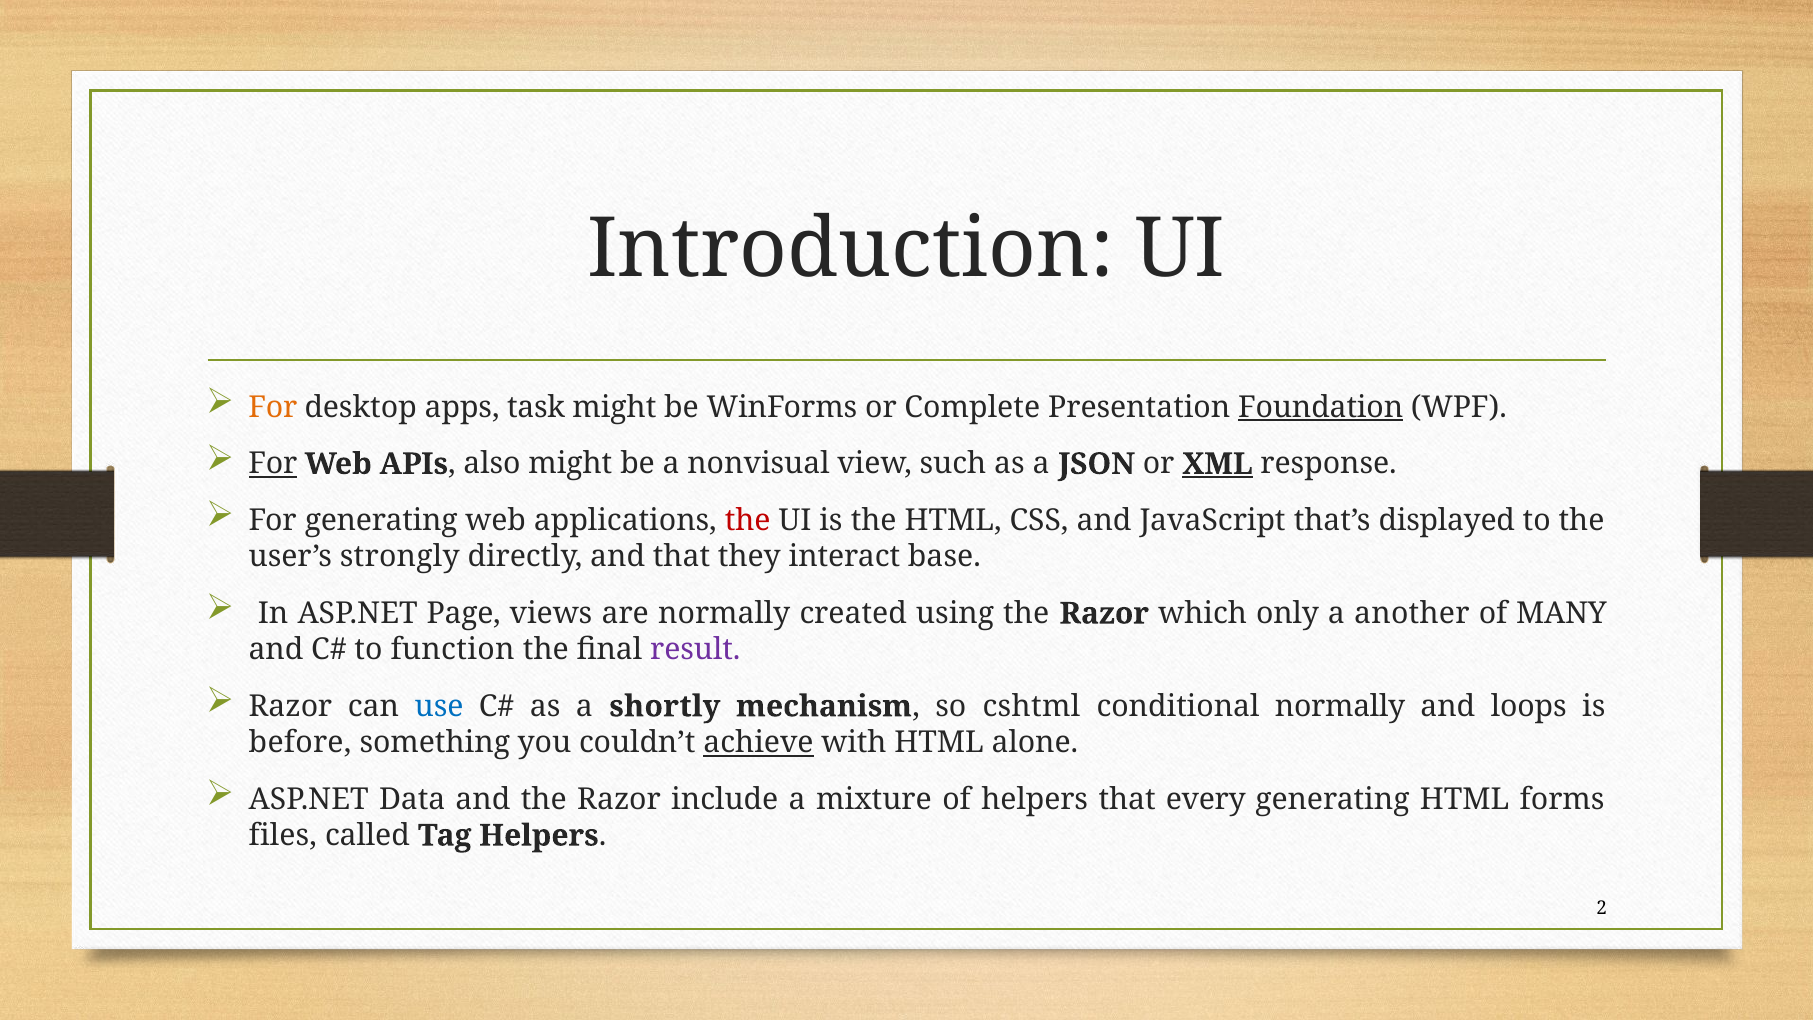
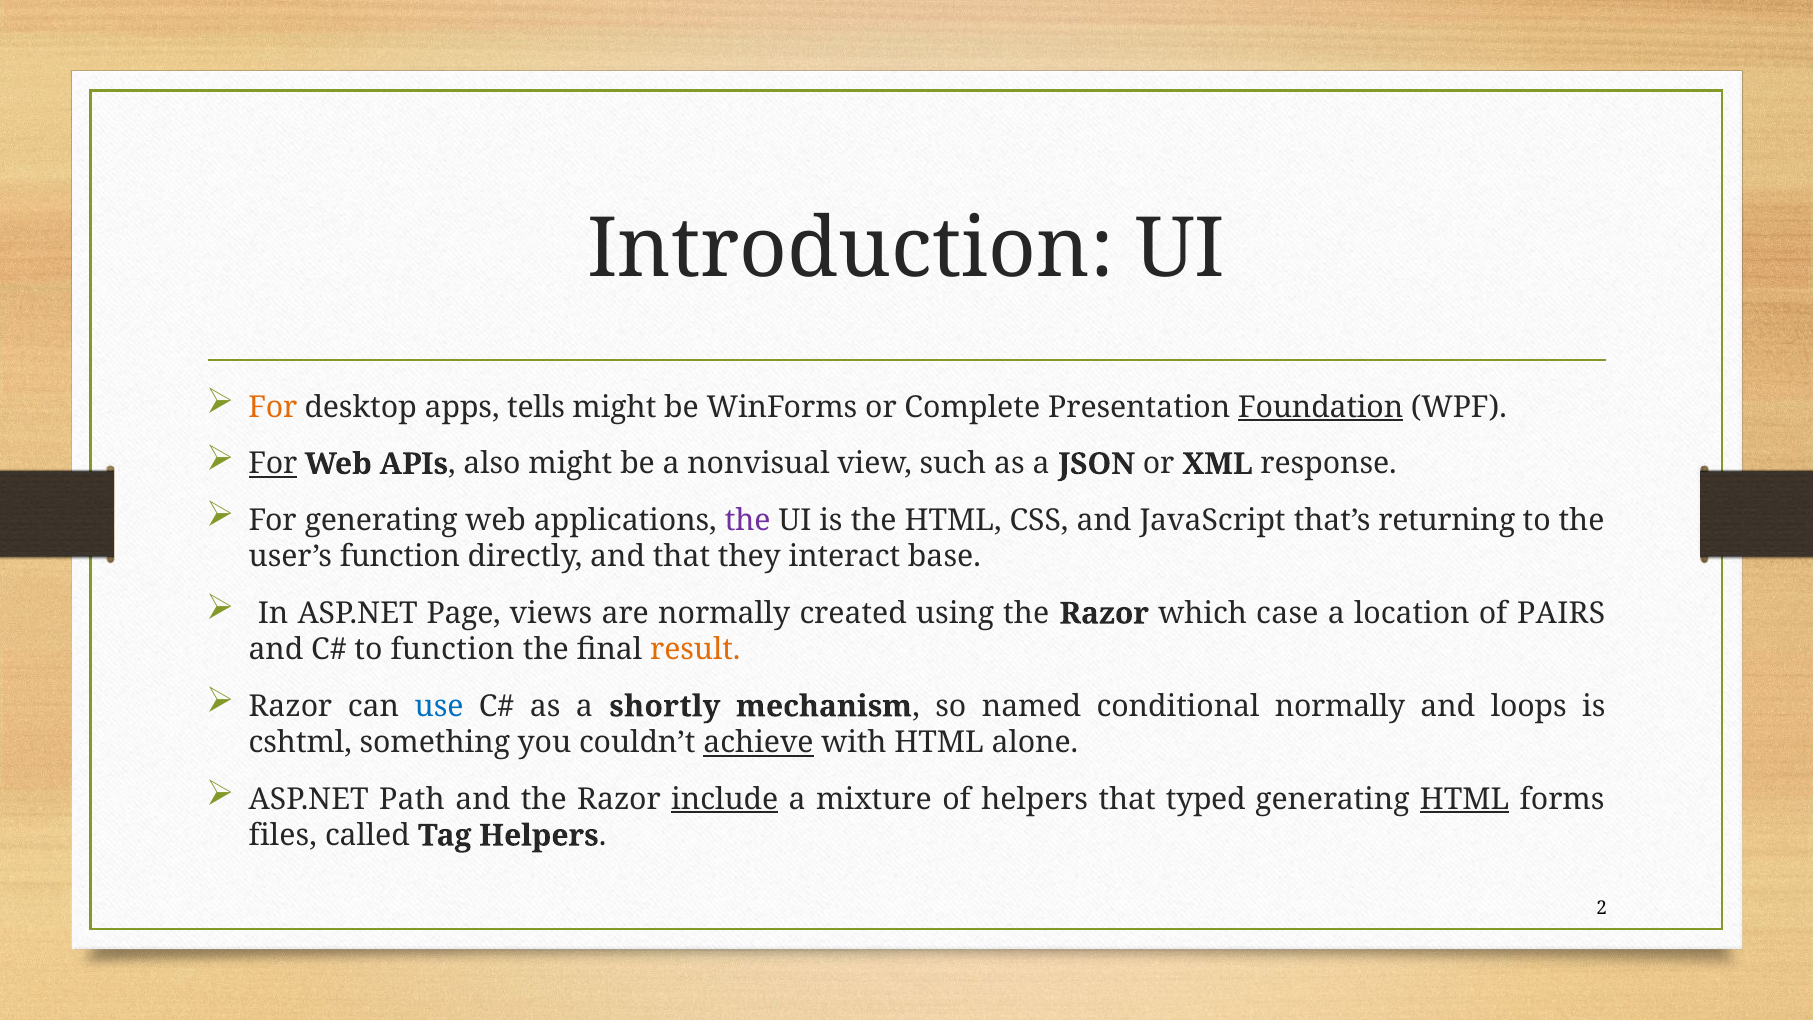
task: task -> tells (536, 407)
XML underline: present -> none (1217, 464)
the colour: red -> purple (748, 521)
displayed: displayed -> returning (1447, 521)
user’s strongly: strongly -> function (400, 557)
only: only -> case (1287, 613)
another: another -> location (1412, 613)
MANY: MANY -> PAIRS (1561, 613)
result colour: purple -> orange (695, 650)
cshtml: cshtml -> named (1032, 706)
before: before -> cshtml (300, 743)
Data: Data -> Path (412, 799)
include underline: none -> present (725, 799)
every: every -> typed (1206, 799)
HTML underline: none -> present (1465, 799)
